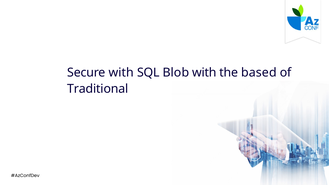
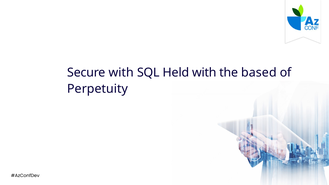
Blob: Blob -> Held (176, 73)
Traditional: Traditional -> Perpetuity (98, 89)
